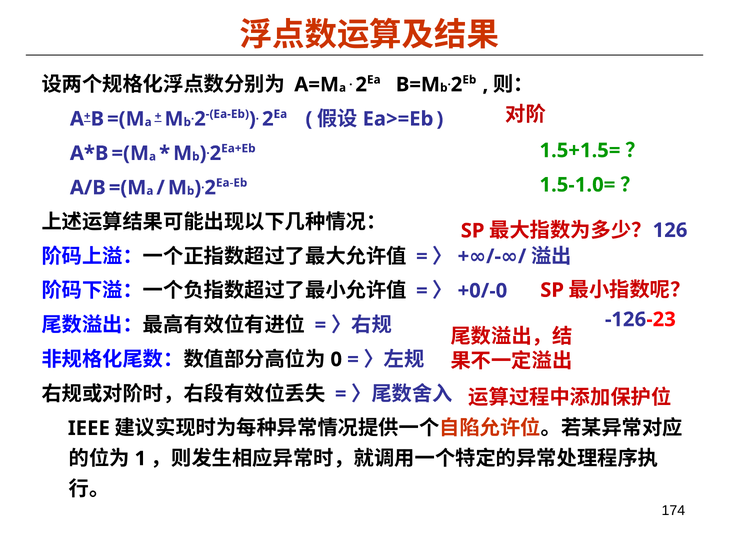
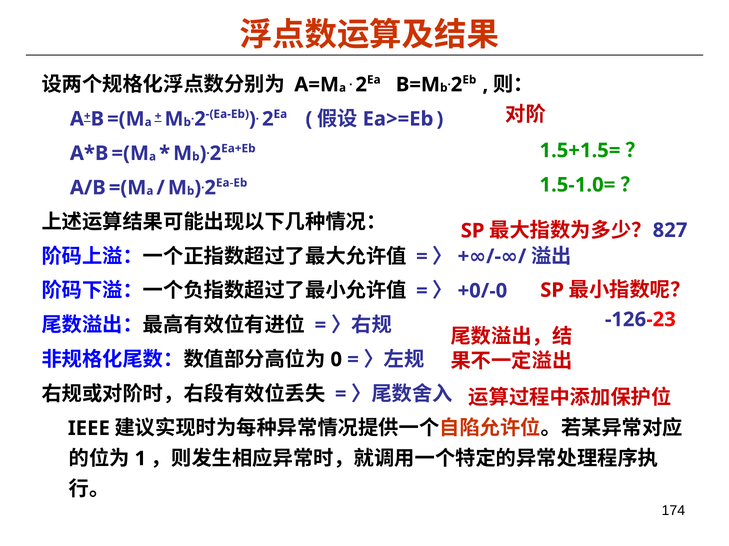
126: 126 -> 827 (670, 231)
